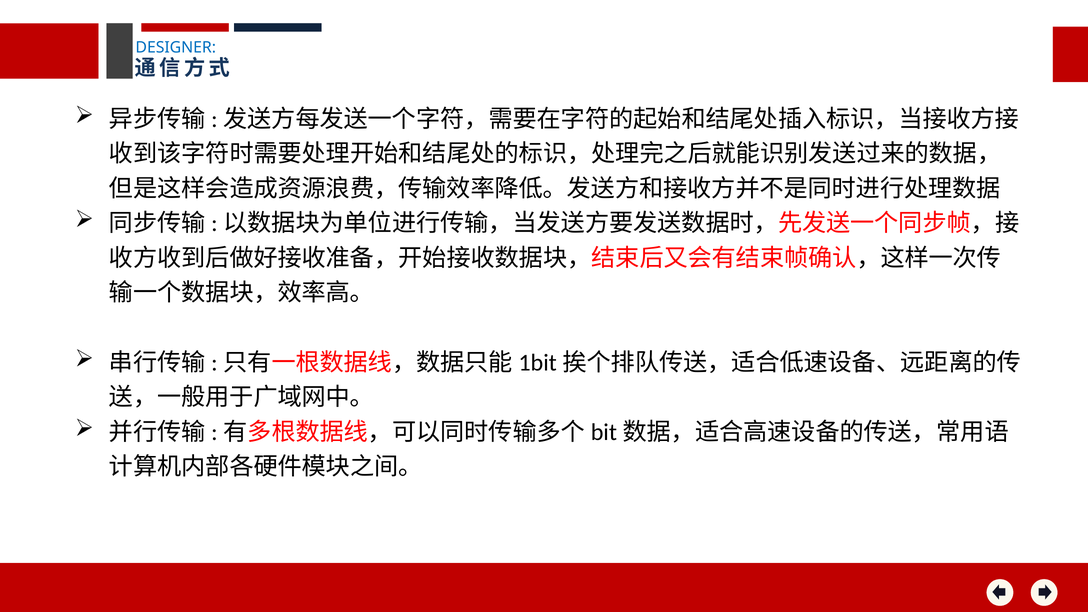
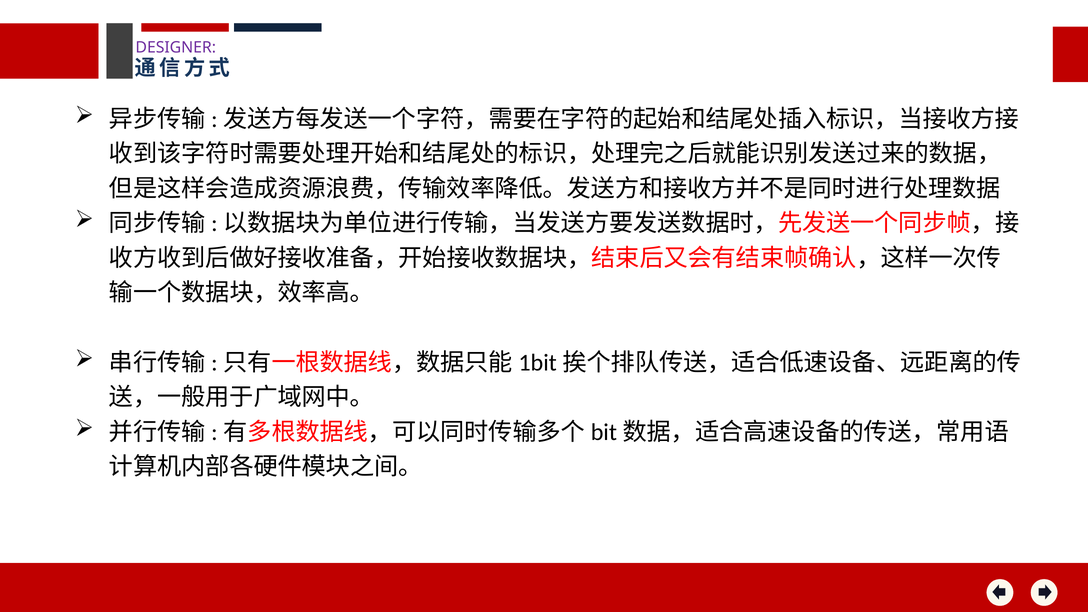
DESIGNER colour: blue -> purple (176, 48)
